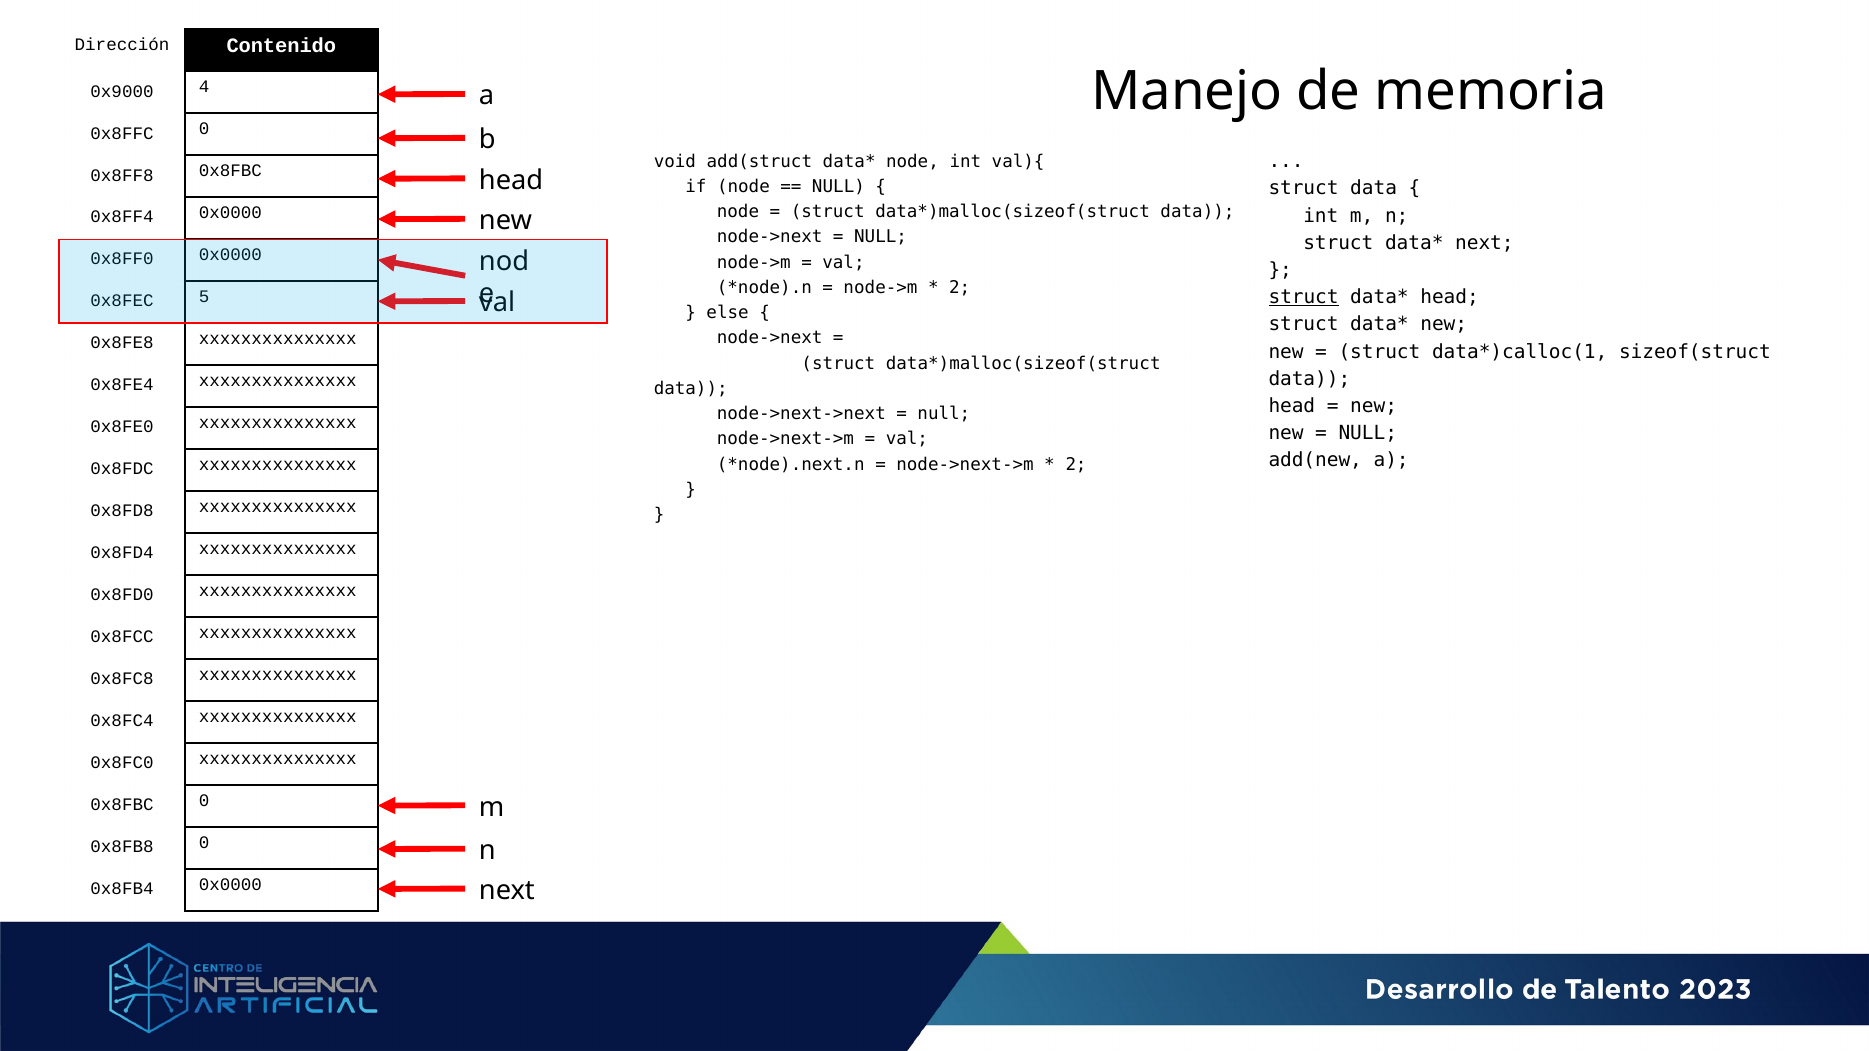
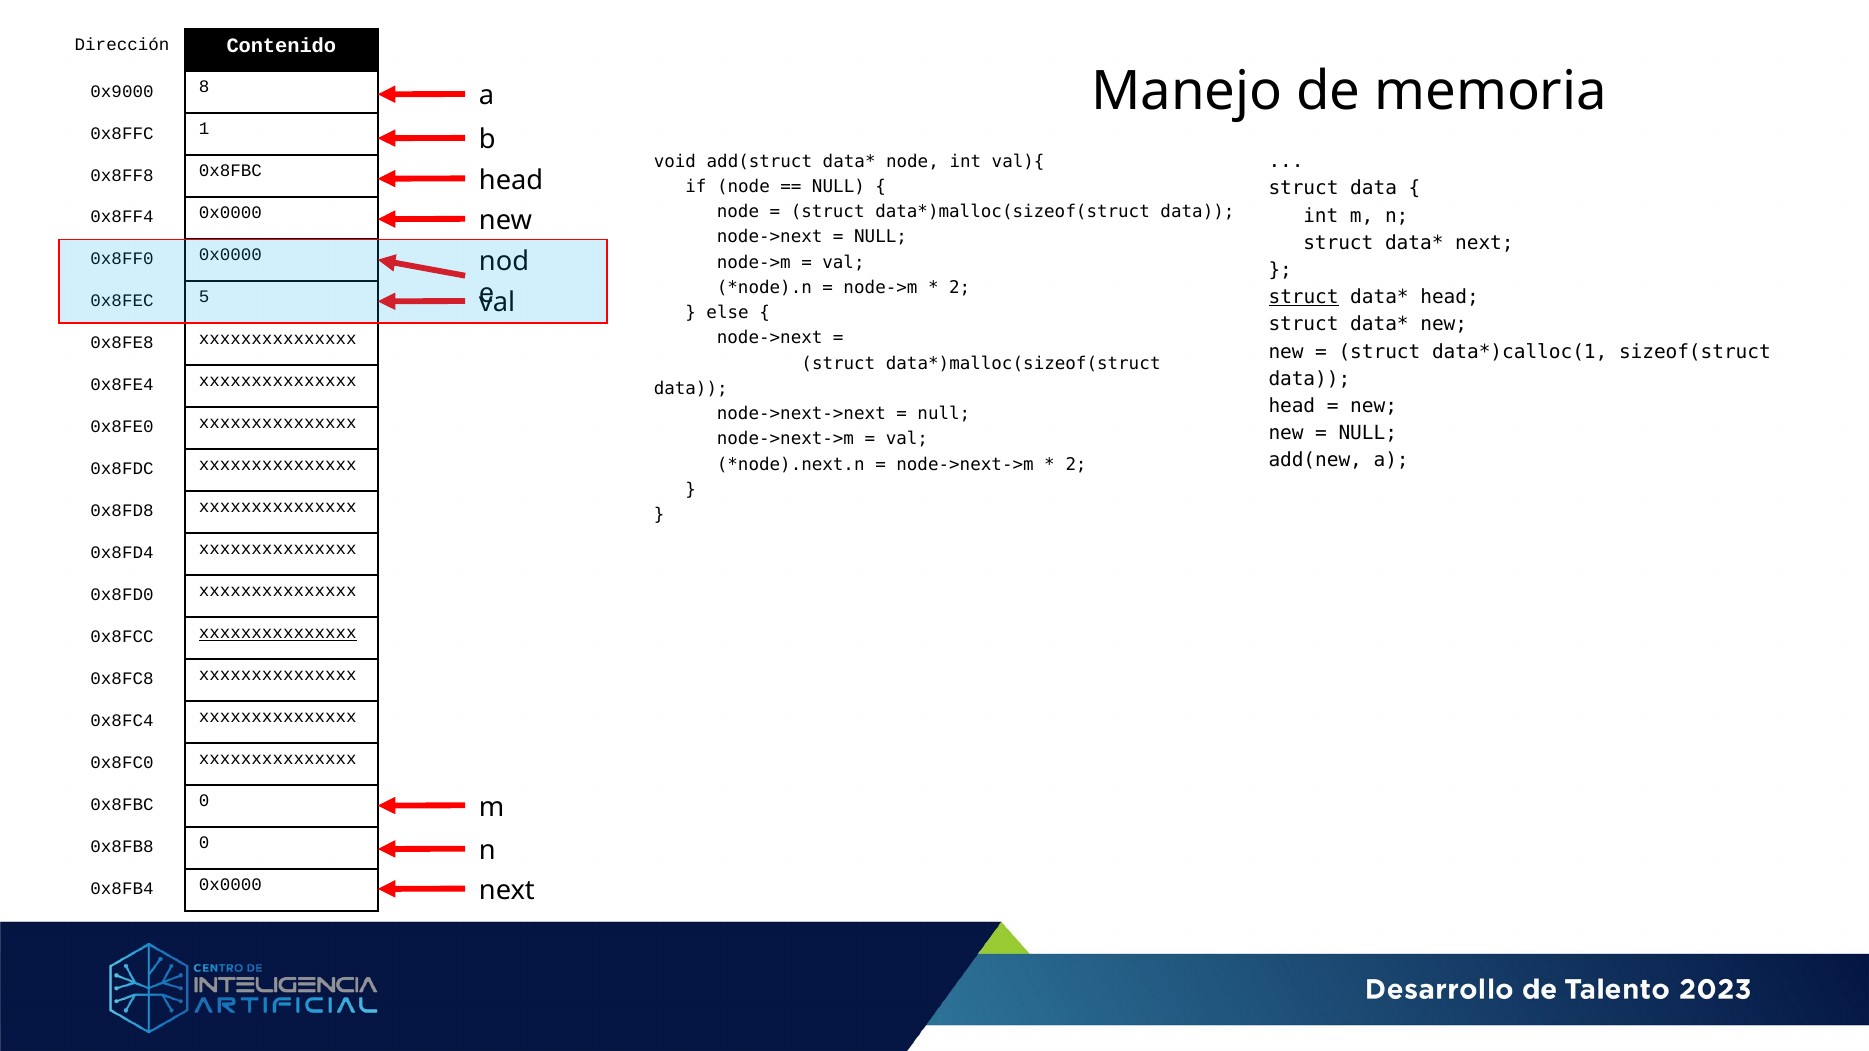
4: 4 -> 8 (204, 87)
0x8FFC 0: 0 -> 1 (204, 129)
xxxxxxxxxxxxxxx underline: none -> present (278, 633)
